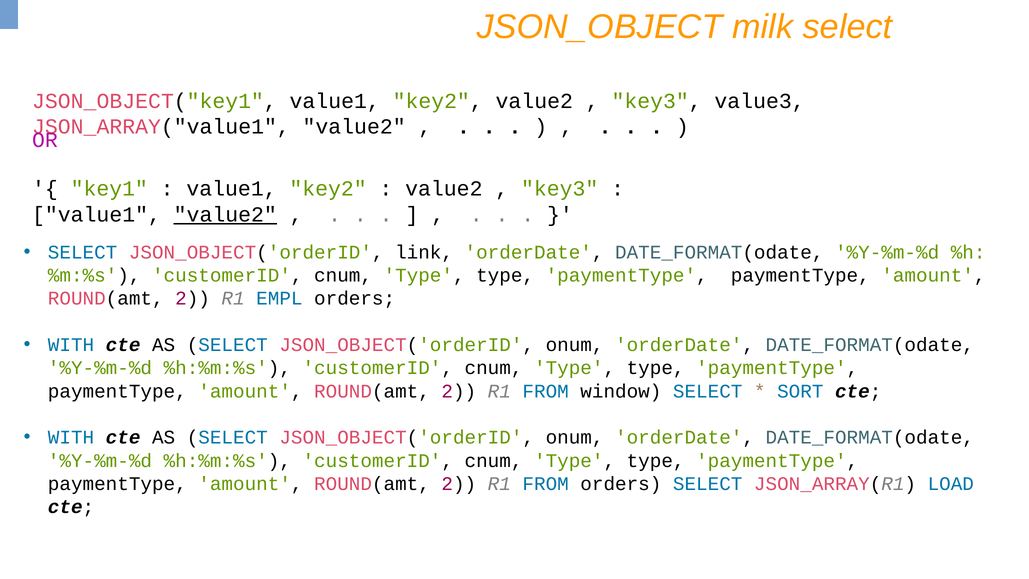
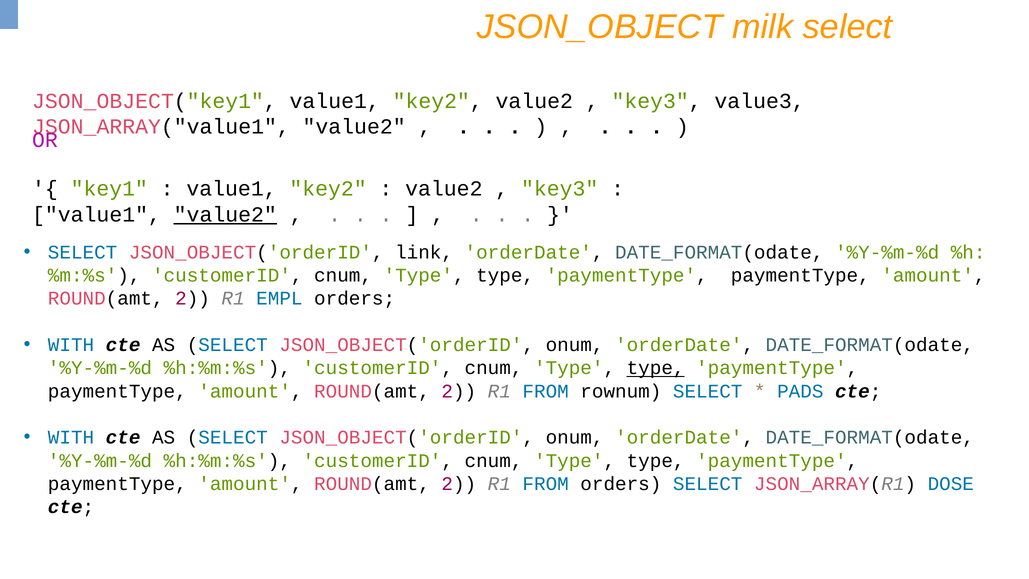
type underline: none -> present (656, 368)
window: window -> rownum (621, 391)
SORT: SORT -> PADS (800, 391)
LOAD: LOAD -> DOSE (951, 484)
